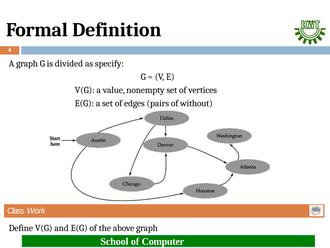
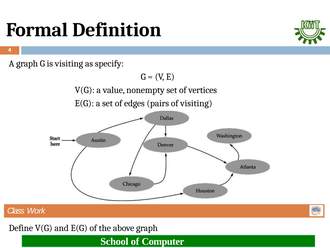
is divided: divided -> visiting (69, 64)
of without: without -> visiting (196, 103)
